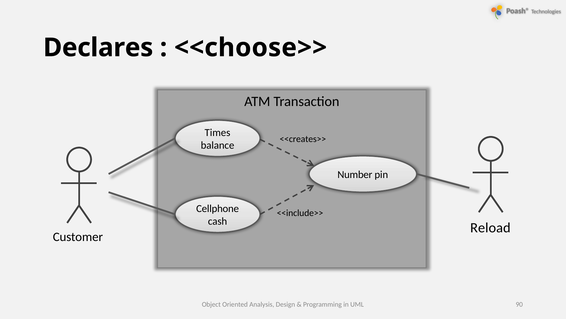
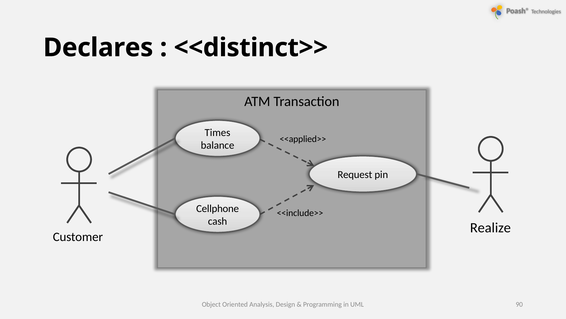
<<choose>>: <<choose>> -> <<distinct>> (251, 48)
<<creates>>: <<creates>> -> <<applied>> (303, 139)
Number: Number -> Request (355, 174)
Reload: Reload -> Realize (490, 227)
